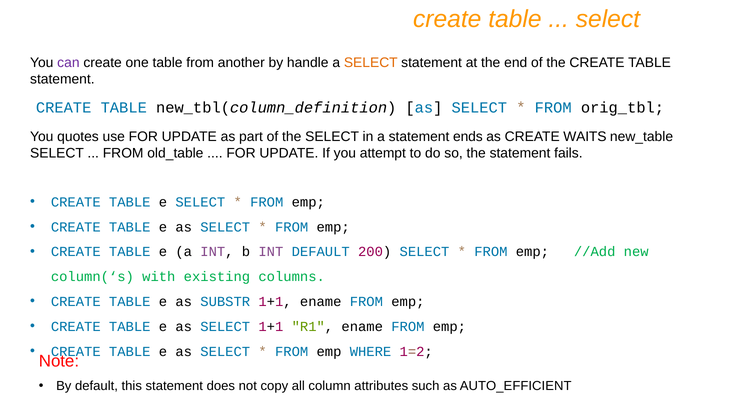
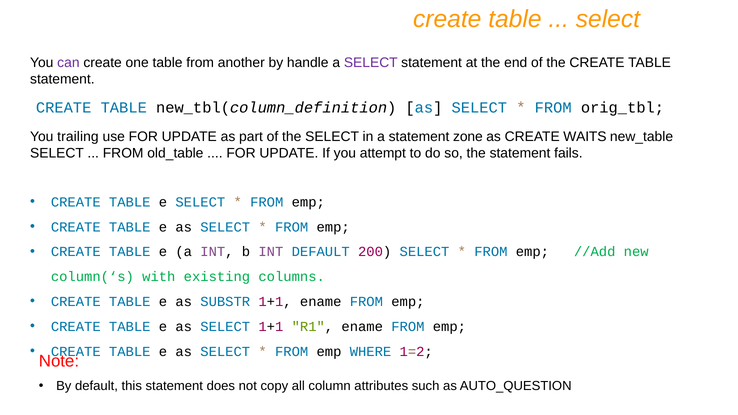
SELECT colour: orange -> purple (371, 63)
quotes: quotes -> trailing (78, 137)
ends: ends -> zone (468, 137)
AUTO_EFFICIENT: AUTO_EFFICIENT -> AUTO_QUESTION (516, 386)
